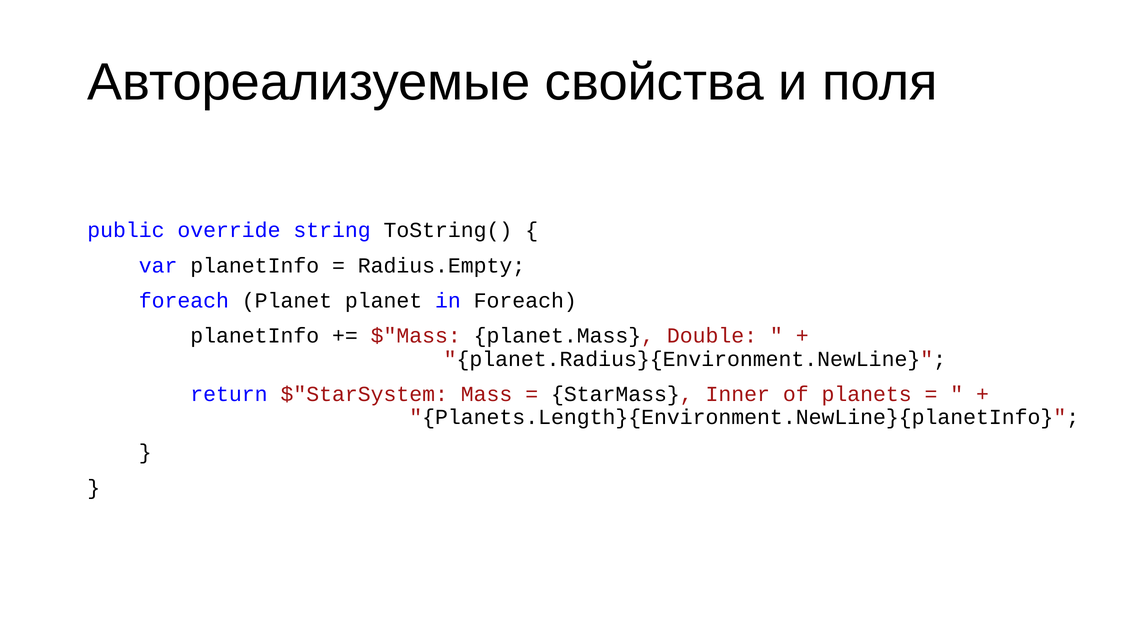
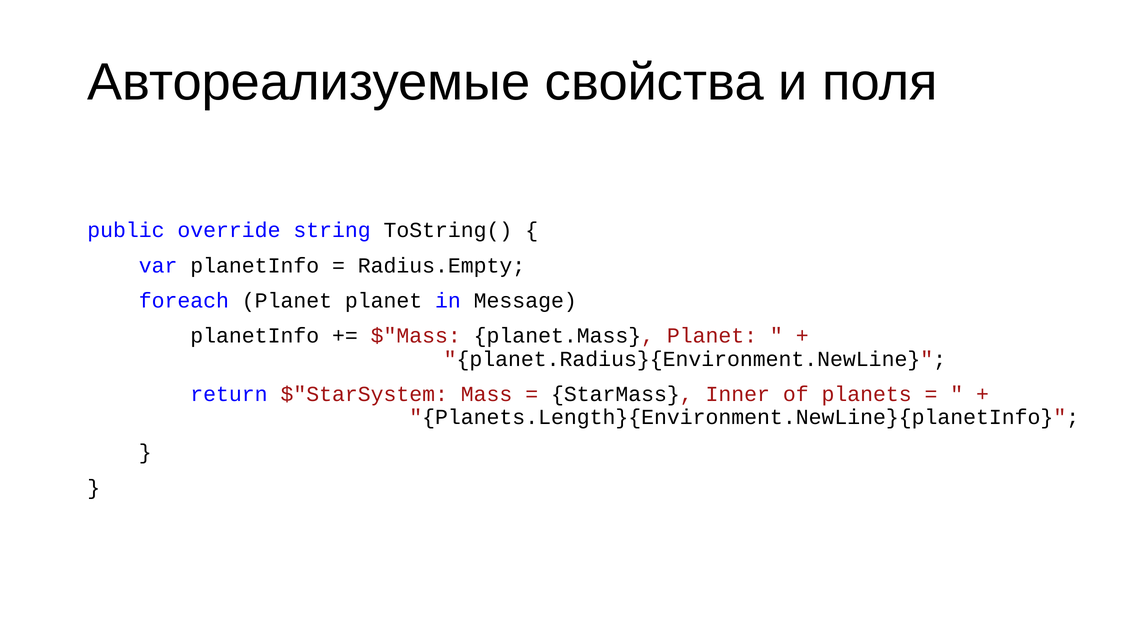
in Foreach: Foreach -> Message (525, 301)
planet.Mass Double: Double -> Planet (712, 336)
